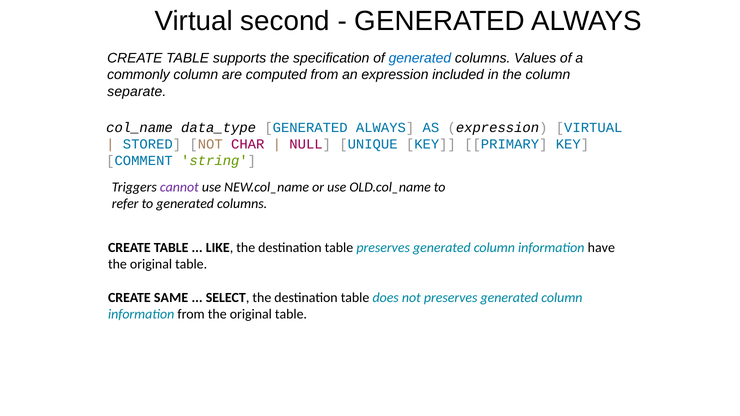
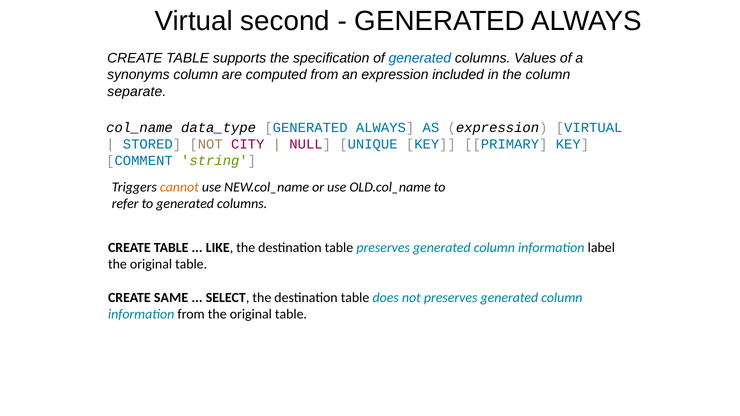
commonly: commonly -> synonyms (138, 75)
CHAR: CHAR -> CITY (248, 144)
cannot colour: purple -> orange (179, 187)
have: have -> label (601, 248)
